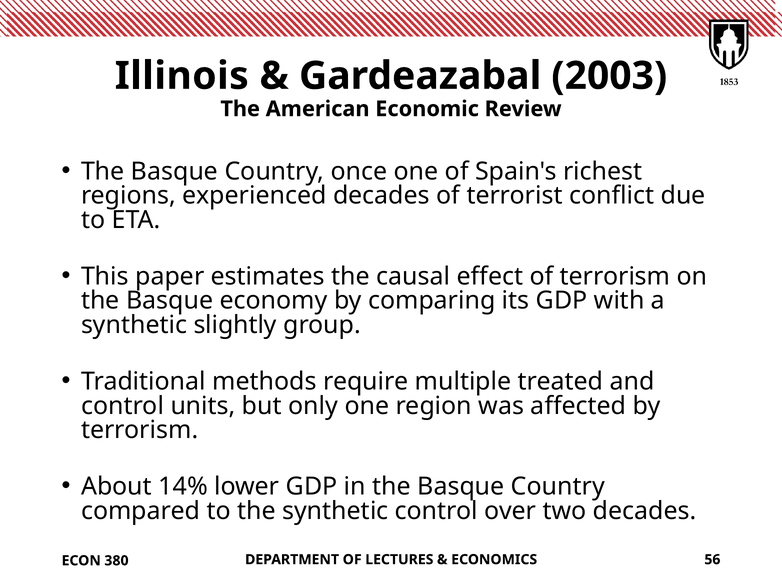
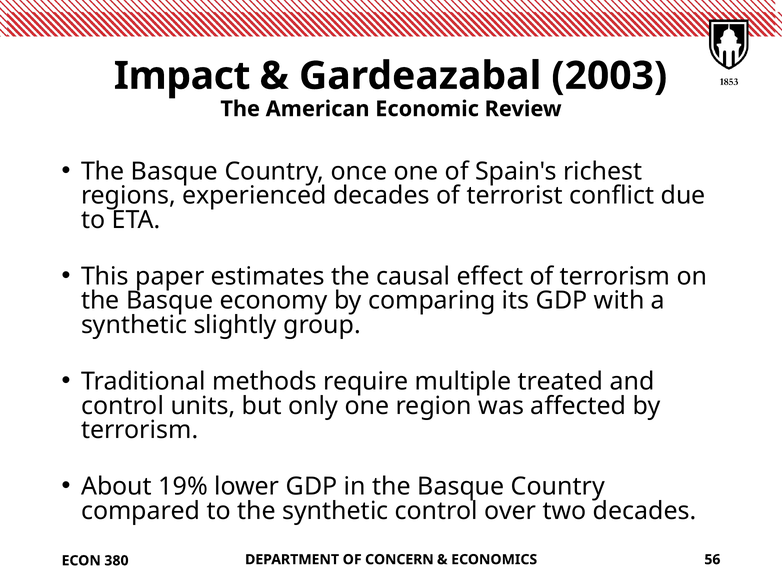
Illinois: Illinois -> Impact (182, 76)
14%: 14% -> 19% (183, 486)
LECTURES: LECTURES -> CONCERN (399, 559)
